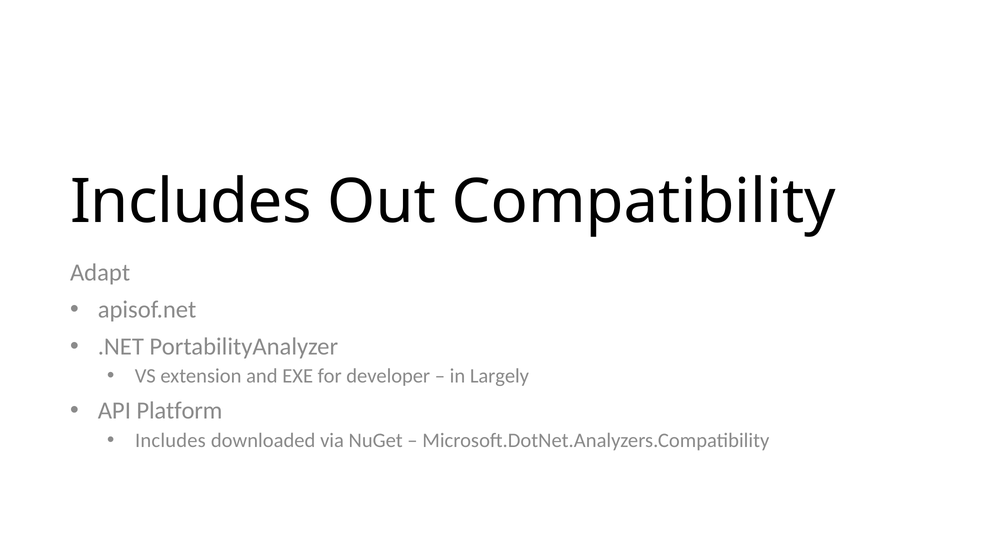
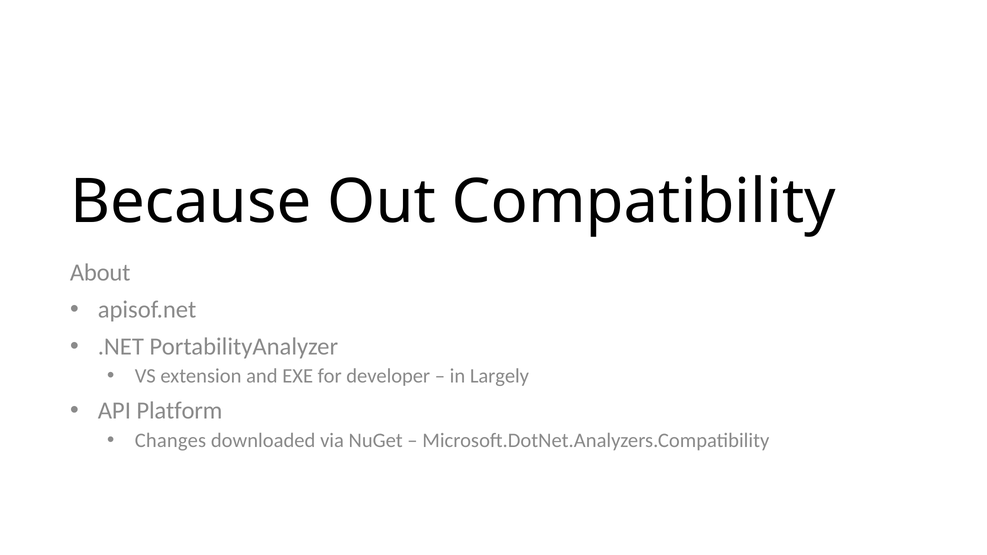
Includes: Includes -> Because (191, 202)
Adapt: Adapt -> About (100, 273)
Includes: Includes -> Changes (170, 440)
